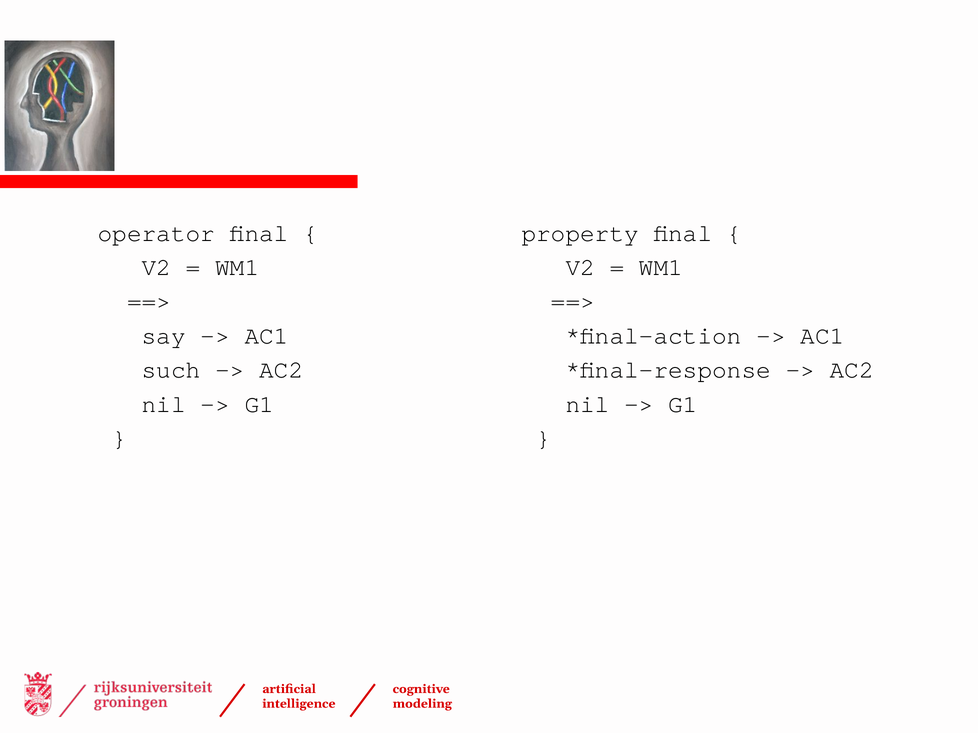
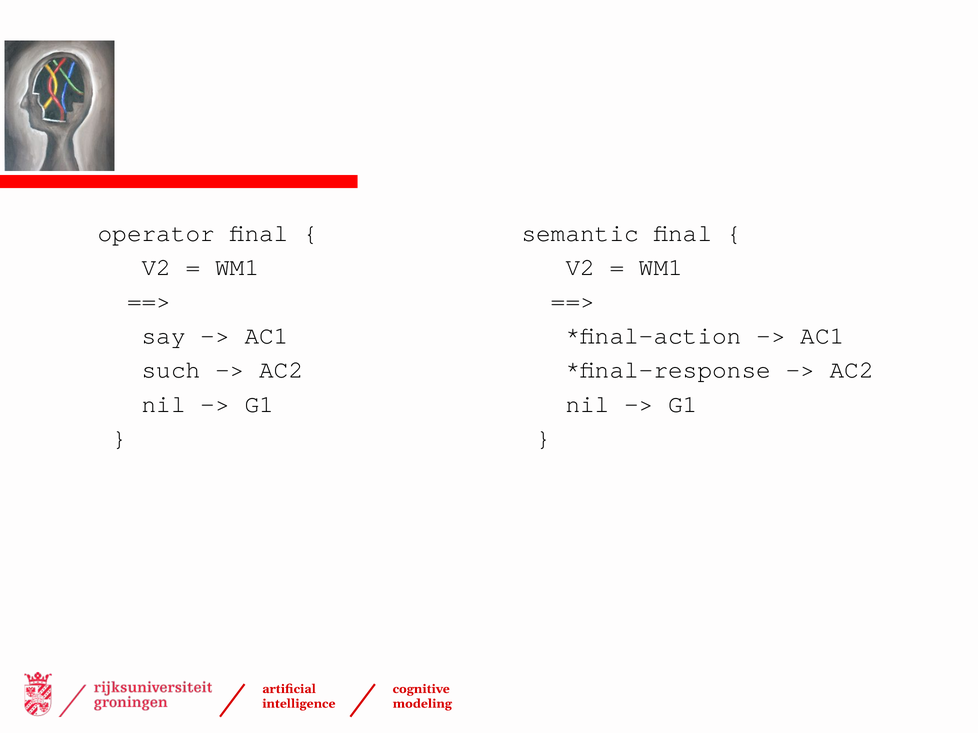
property: property -> semantic (580, 233)
